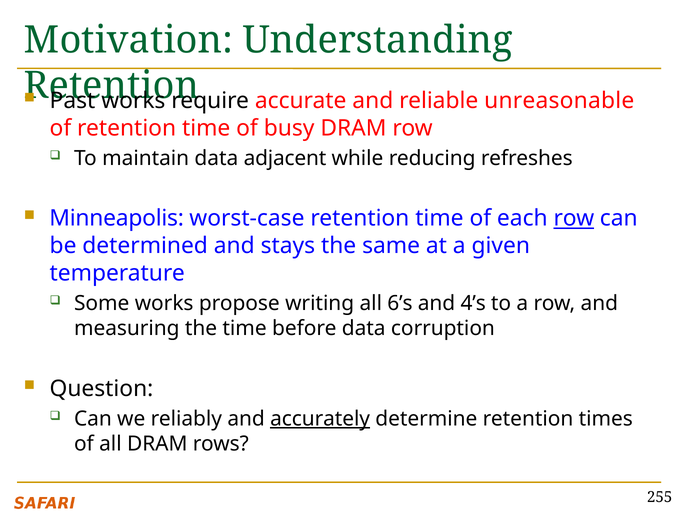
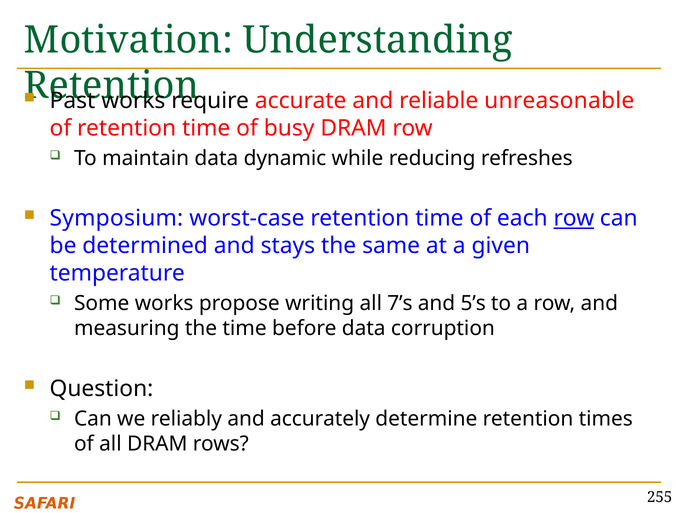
adjacent: adjacent -> dynamic (285, 158)
Minneapolis: Minneapolis -> Symposium (116, 218)
6’s: 6’s -> 7’s (400, 303)
4’s: 4’s -> 5’s (473, 303)
accurately underline: present -> none (320, 419)
